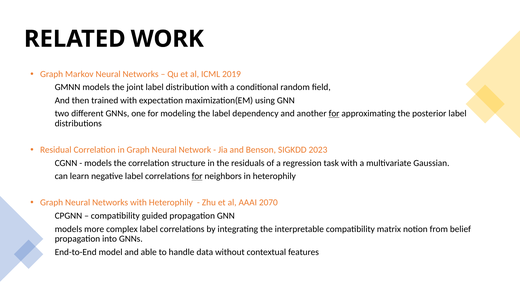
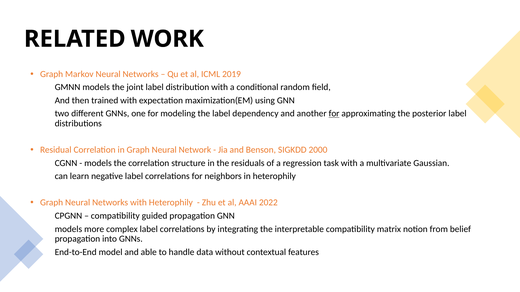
2023: 2023 -> 2000 (318, 150)
for underline: present -> none (197, 177)
2070: 2070 -> 2022 (268, 203)
